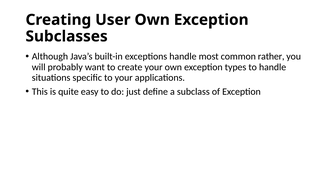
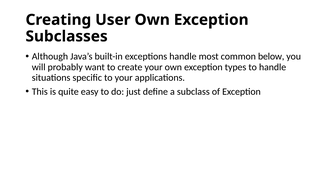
rather: rather -> below (271, 57)
